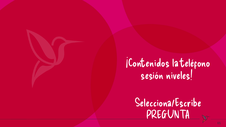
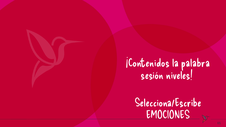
teléfono: teléfono -> palabra (196, 63)
PREGUNTA: PREGUNTA -> EMOCIONES (168, 115)
